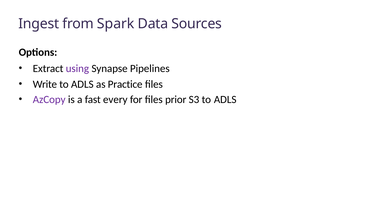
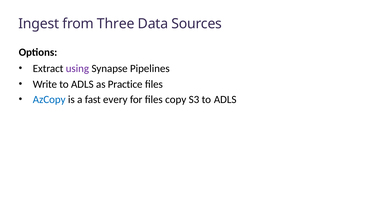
Spark: Spark -> Three (116, 24)
AzCopy colour: purple -> blue (49, 100)
prior: prior -> copy (176, 100)
